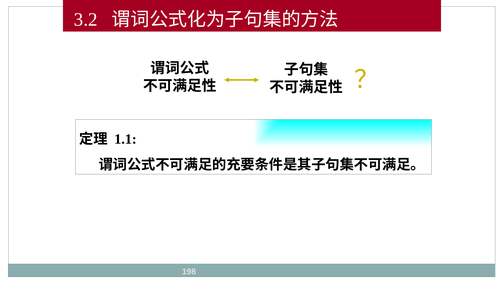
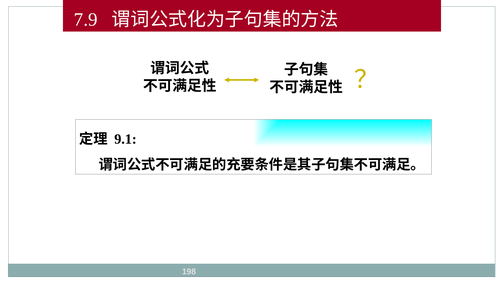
3.2: 3.2 -> 7.9 (86, 20)
1.1: 1.1 -> 9.1 (125, 140)
